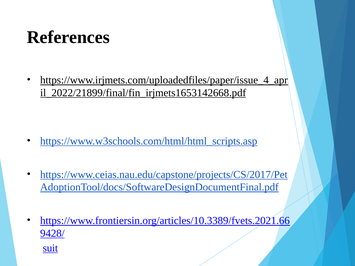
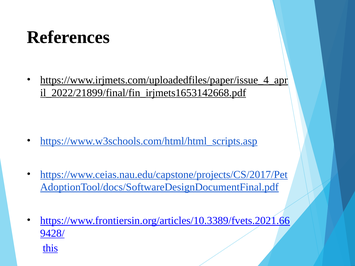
suit: suit -> this (50, 248)
